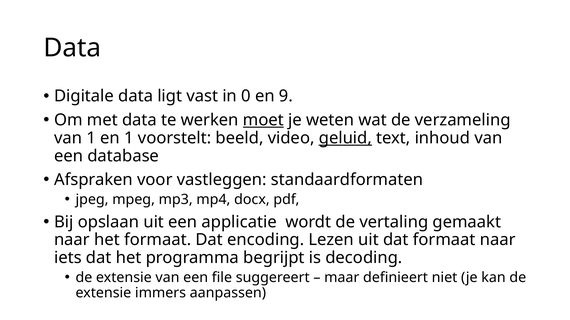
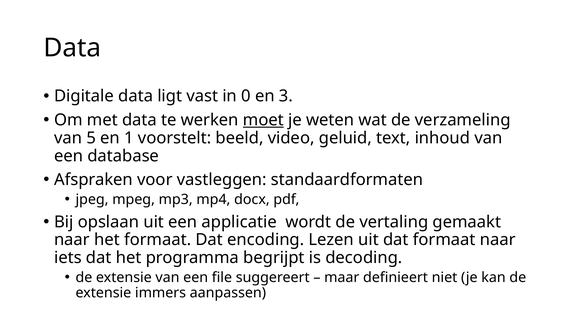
9: 9 -> 3 (286, 96)
van 1: 1 -> 5 (91, 138)
geluid underline: present -> none (345, 138)
